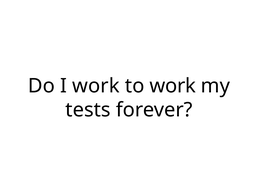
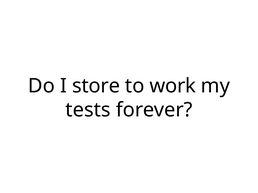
I work: work -> store (96, 86)
